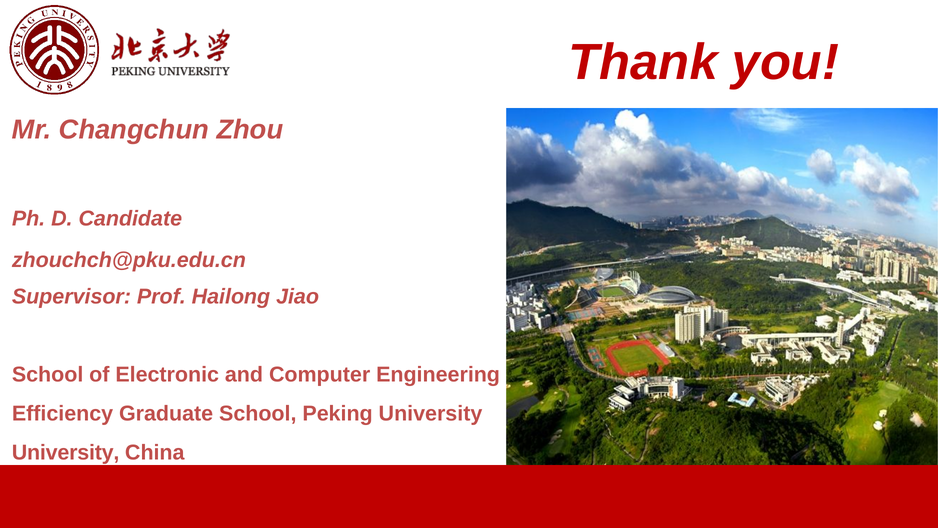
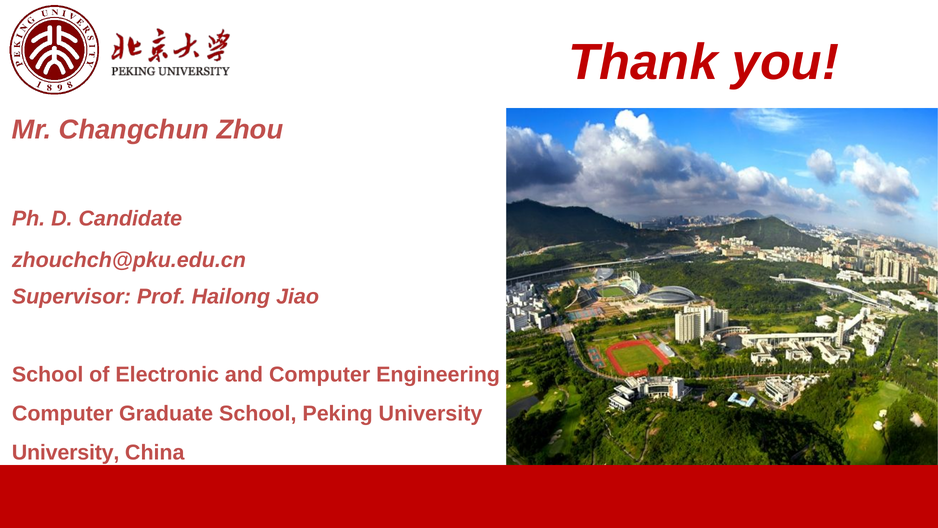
Efficiency: Efficiency -> Computer (63, 413)
